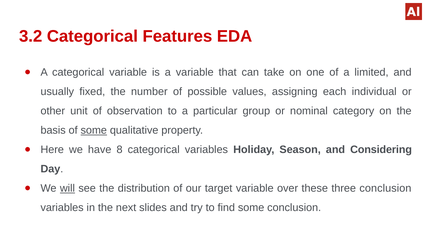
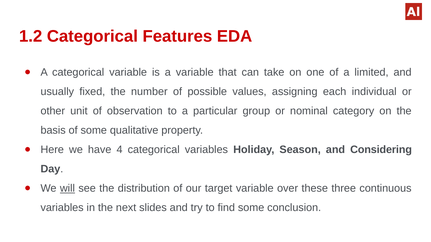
3.2: 3.2 -> 1.2 (31, 37)
some underline: present -> none (94, 130)
8: 8 -> 4 (120, 150)
three conclusion: conclusion -> continuous (385, 189)
